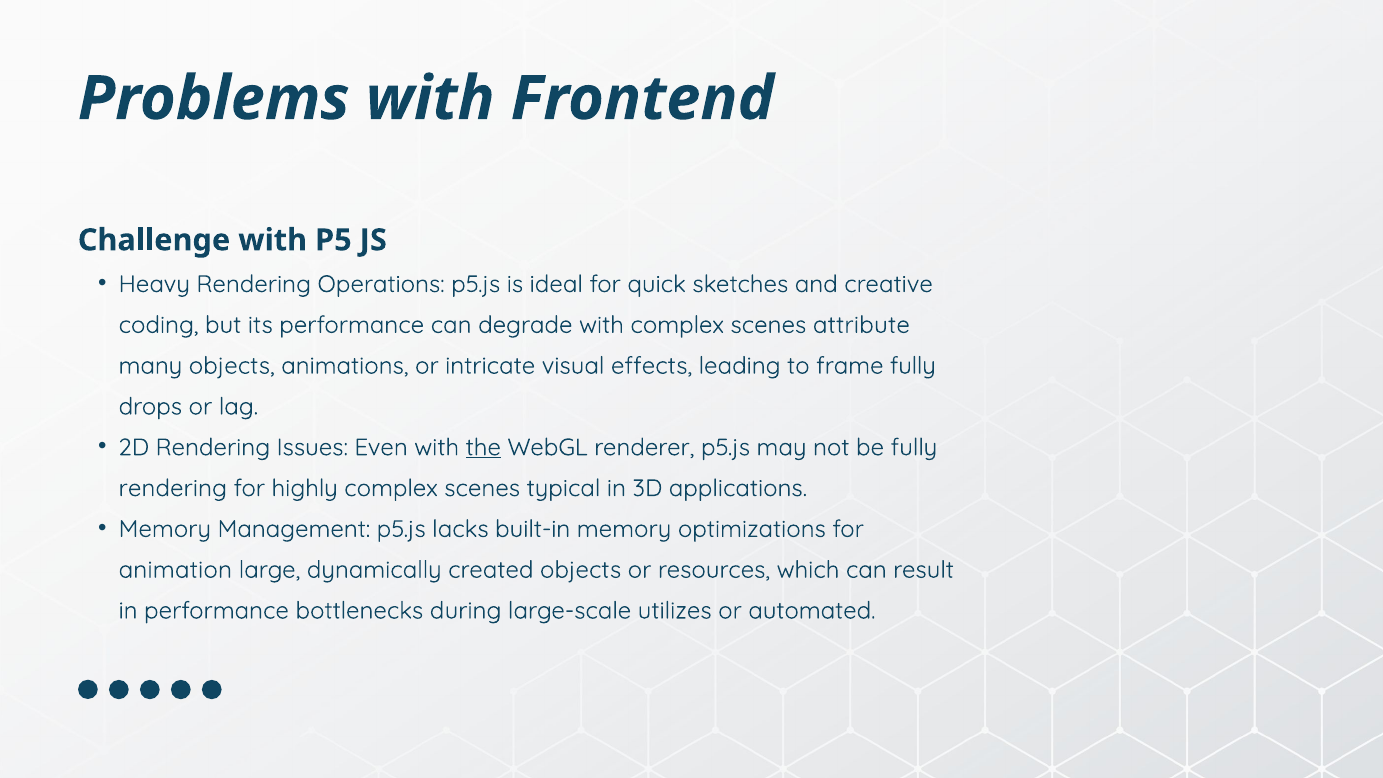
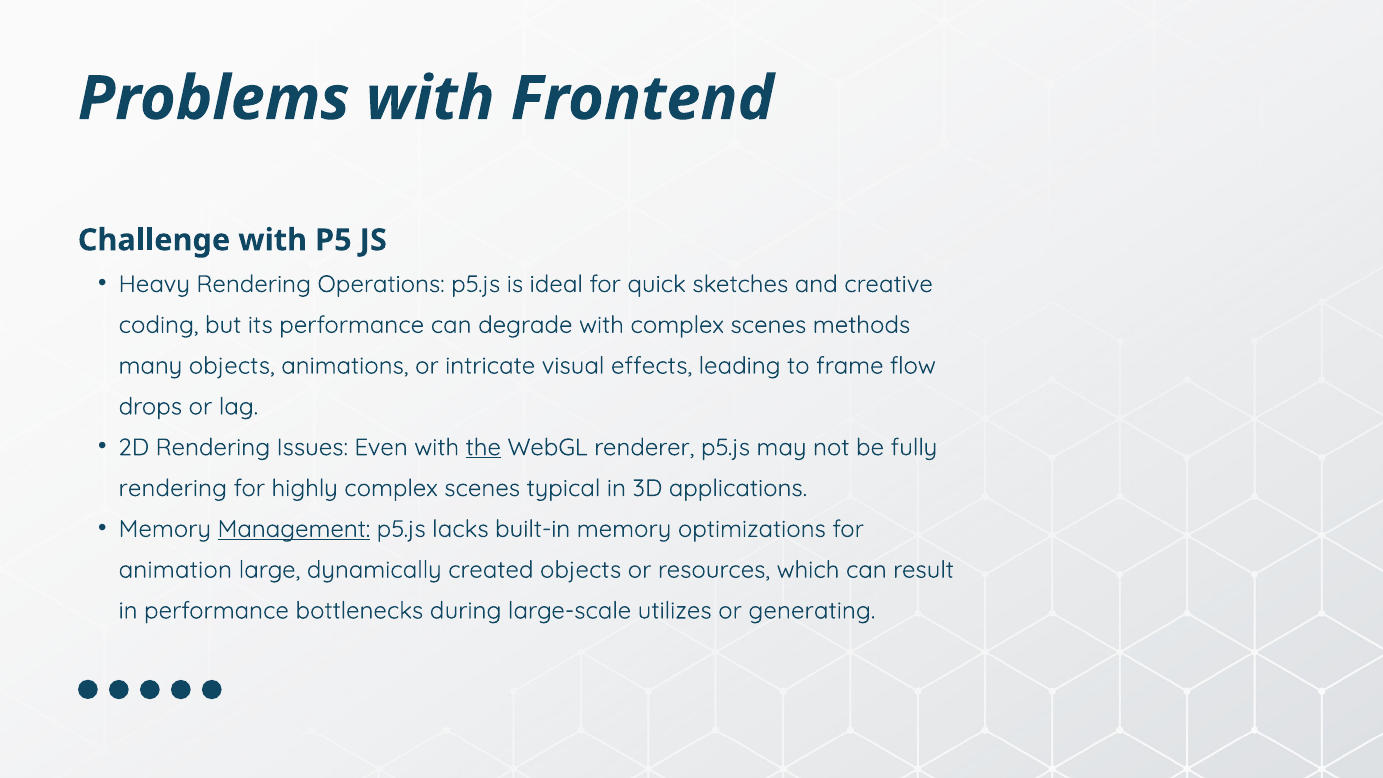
attribute: attribute -> methods (862, 325)
frame fully: fully -> flow (913, 366)
Management underline: none -> present (294, 529)
automated: automated -> generating (812, 611)
